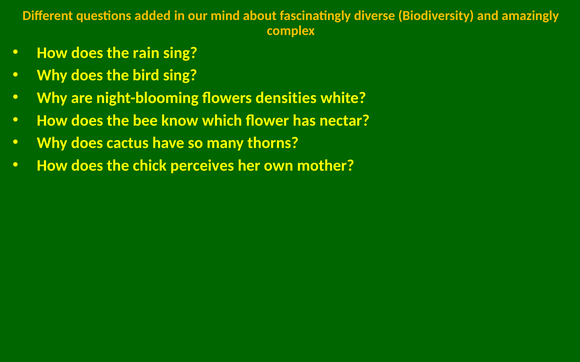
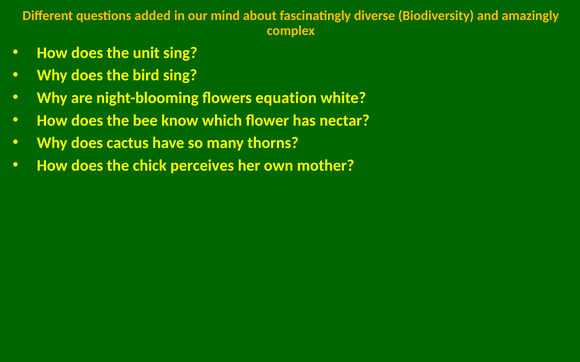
rain: rain -> unit (146, 53)
densities: densities -> equation (286, 98)
